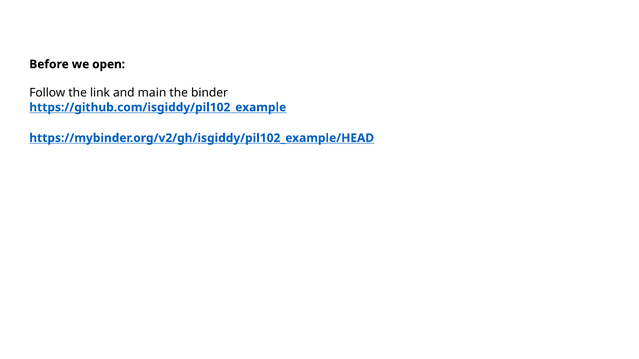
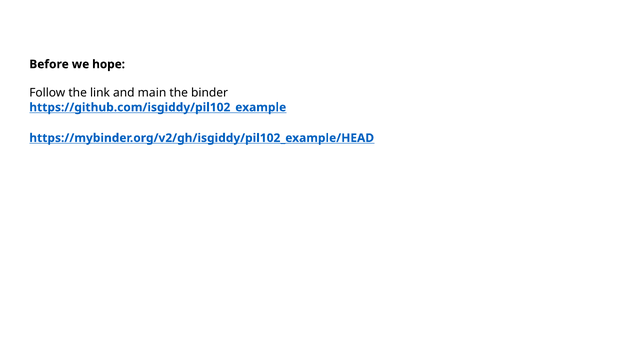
open: open -> hope (109, 64)
